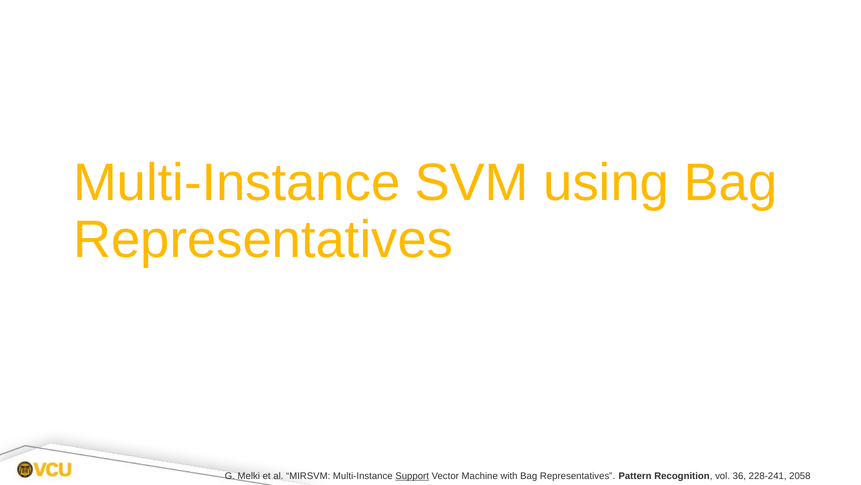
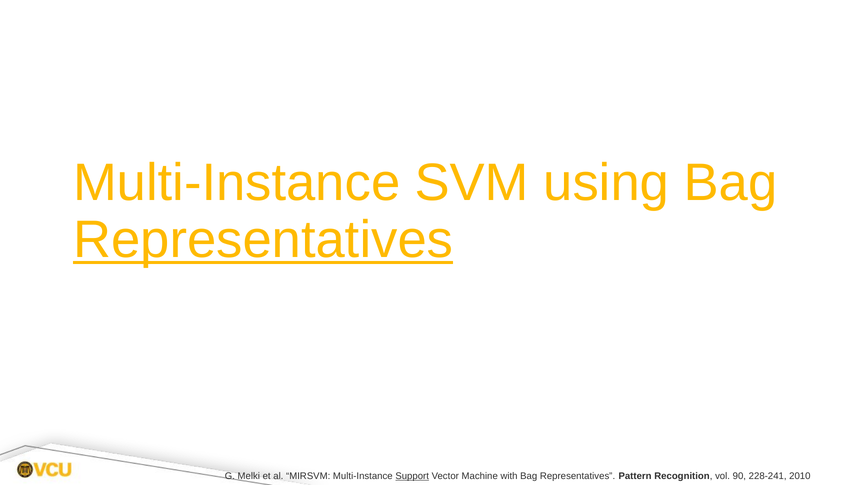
Representatives underline: none -> present (263, 240)
36: 36 -> 90 (739, 475)
2058: 2058 -> 2010 (800, 475)
